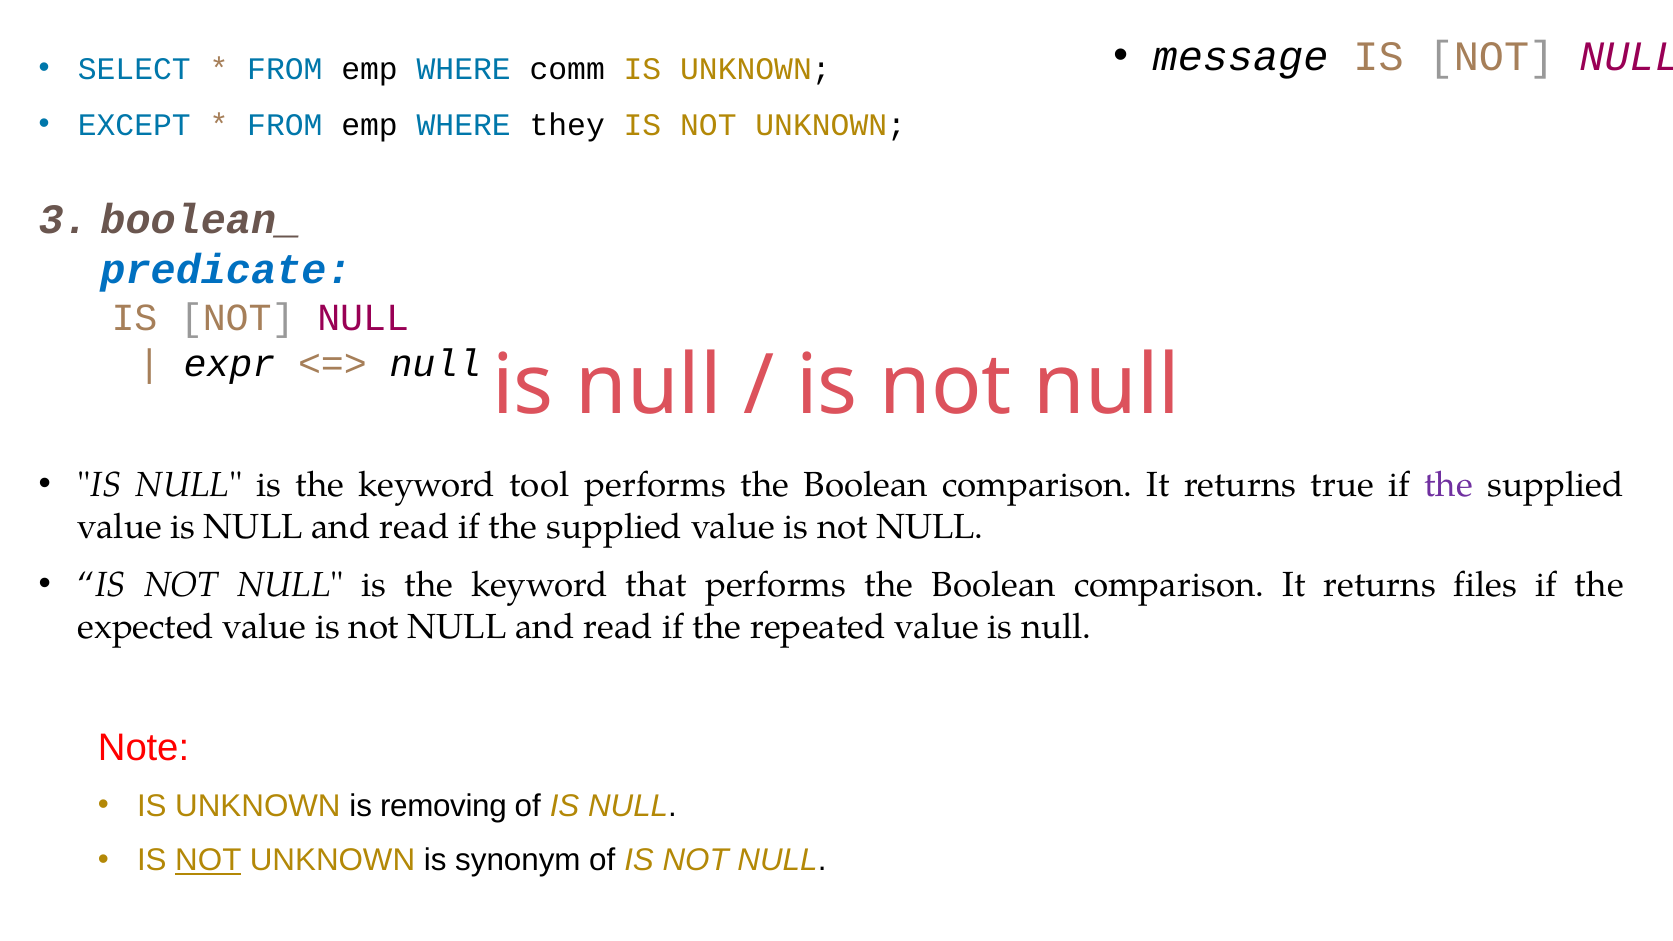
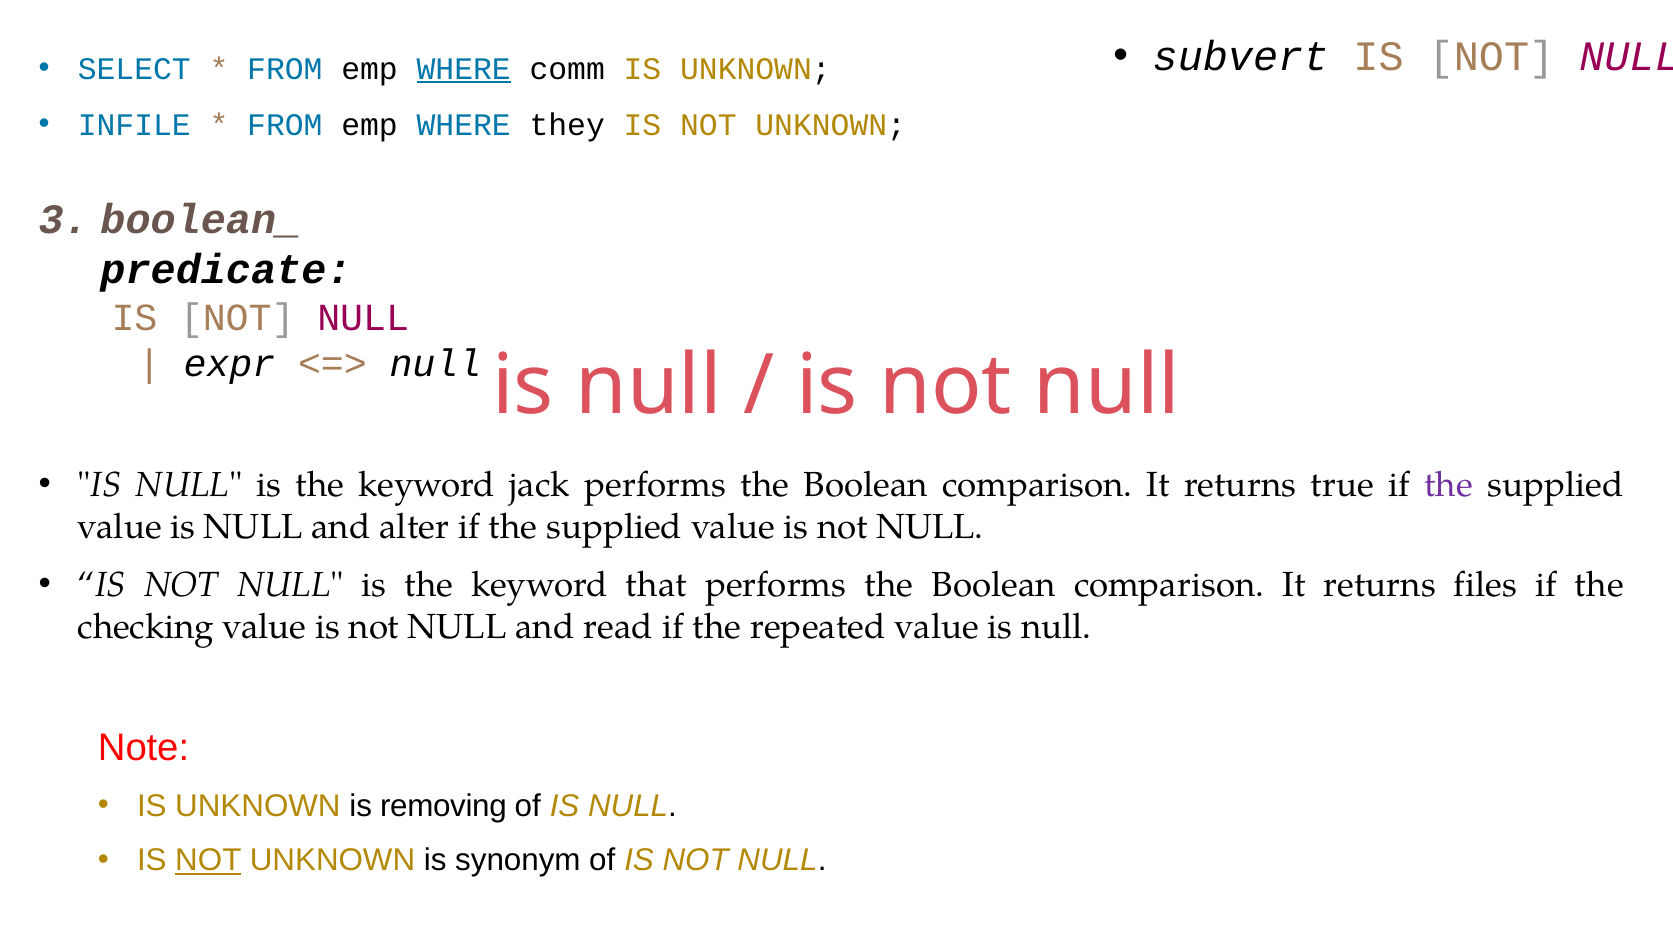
message: message -> subvert (1241, 57)
WHERE underline: none -> present (464, 69)
EXCEPT: EXCEPT -> INFILE (134, 125)
predicate colour: blue -> black (226, 270)
tool: tool -> jack (540, 485)
is NULL and read: read -> alter (414, 527)
expected: expected -> checking (146, 627)
